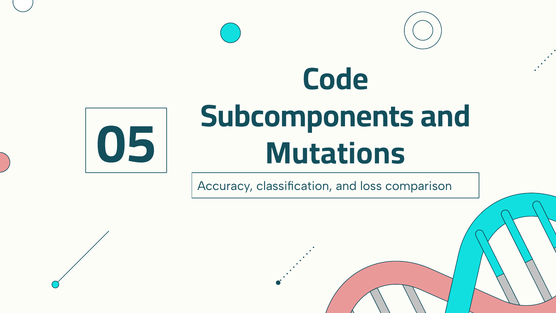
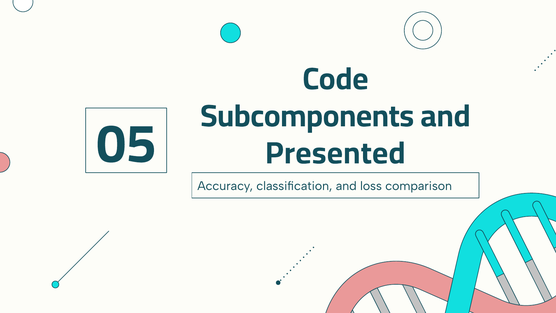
Mutations: Mutations -> Presented (335, 153)
